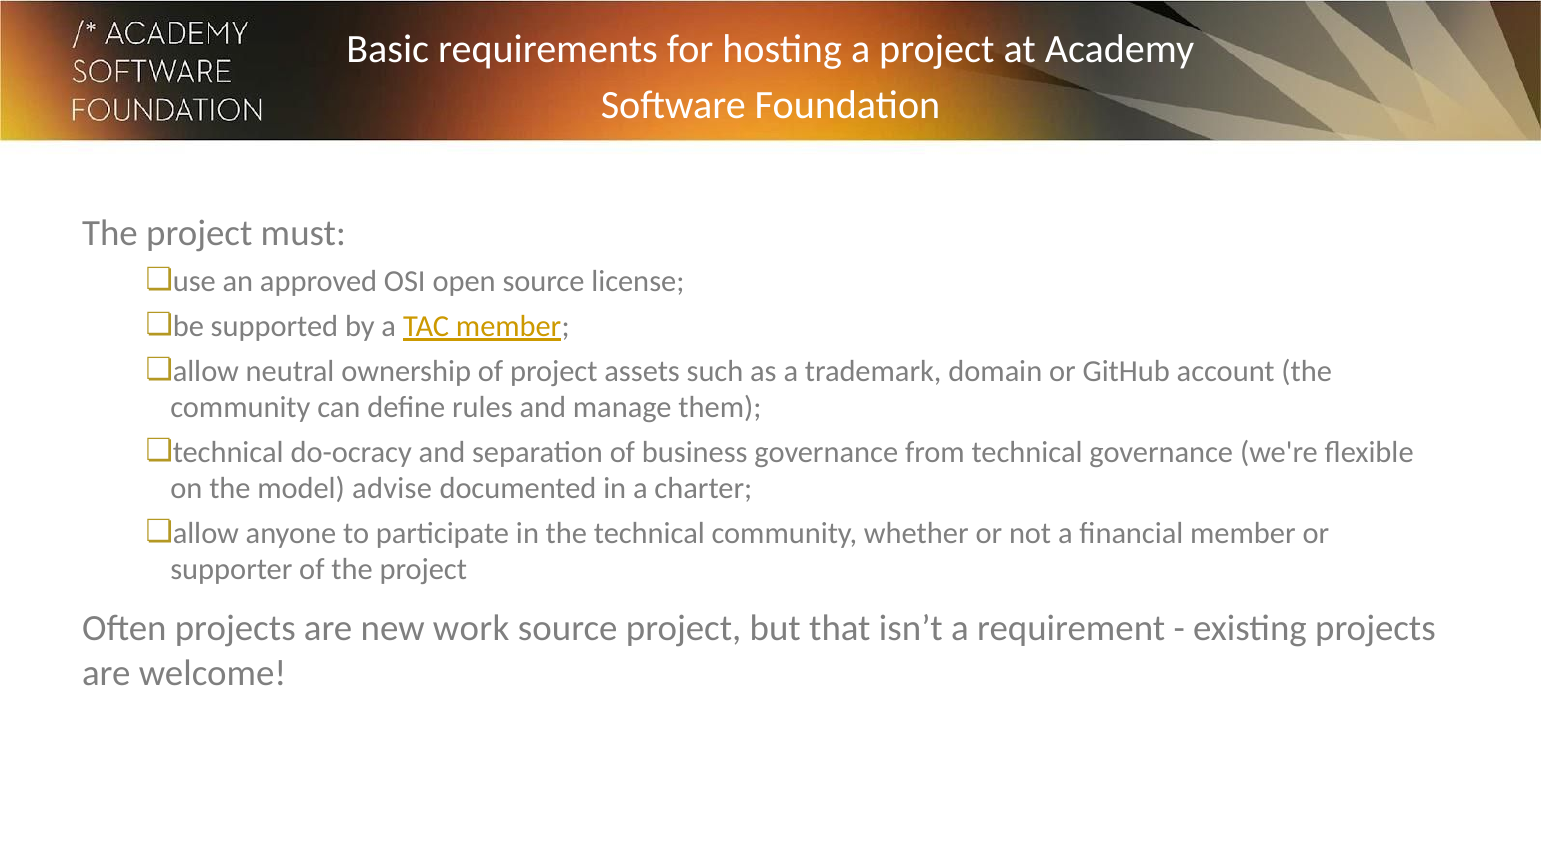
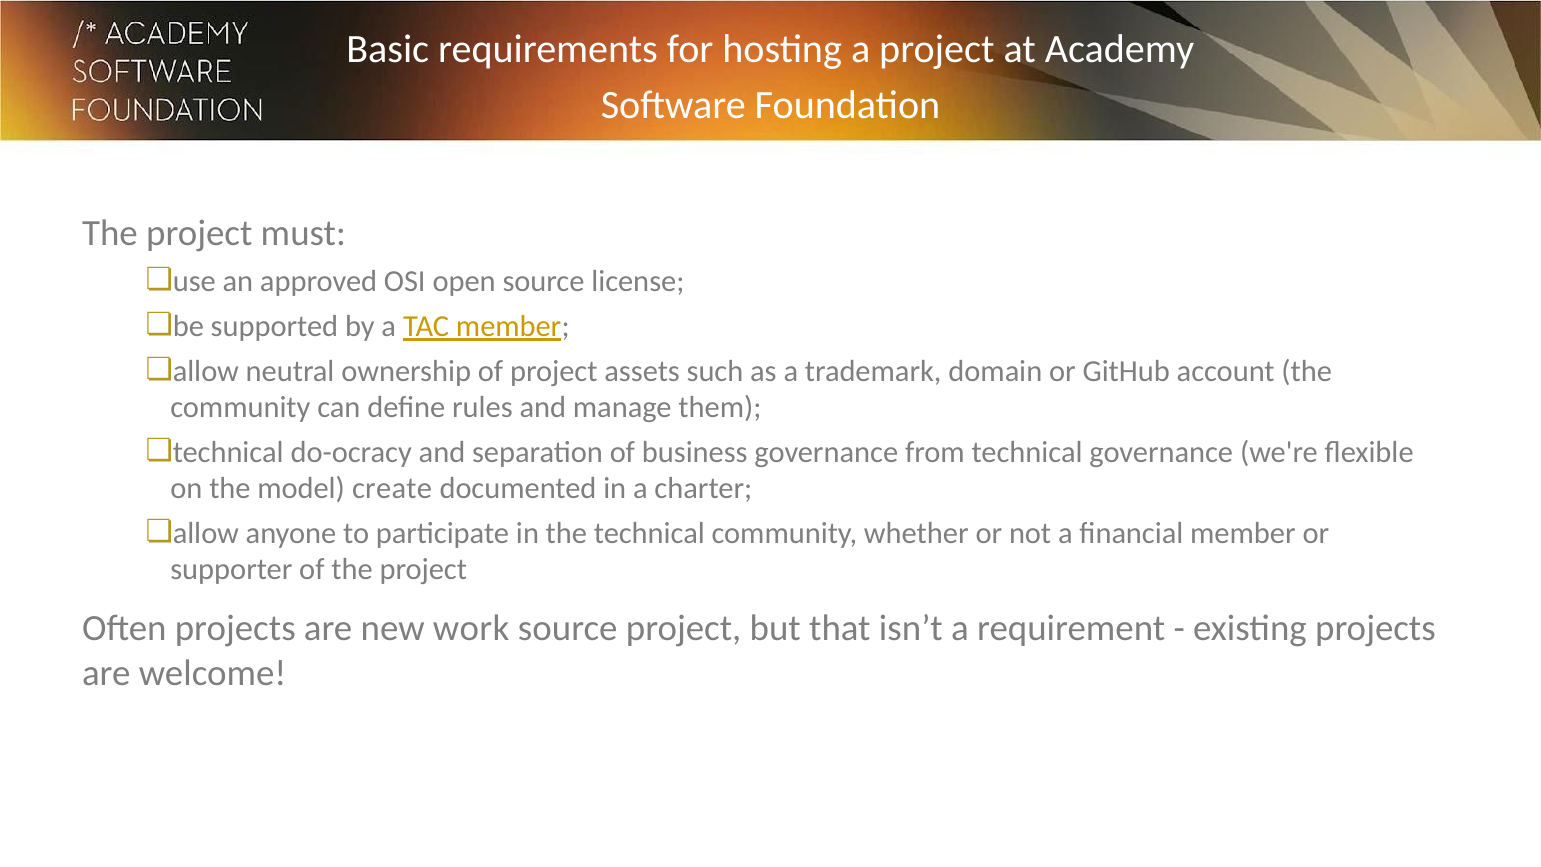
advise: advise -> create (392, 489)
